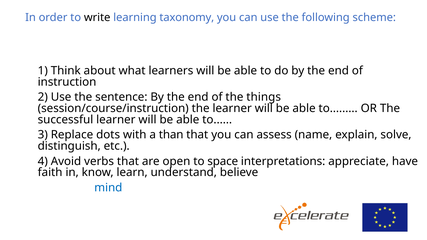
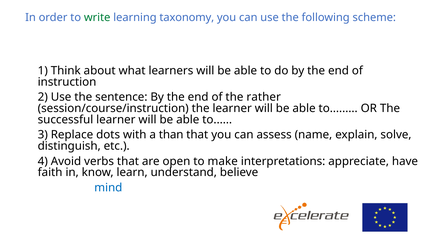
write colour: black -> green (97, 18)
things: things -> rather (264, 97)
space: space -> make (223, 161)
